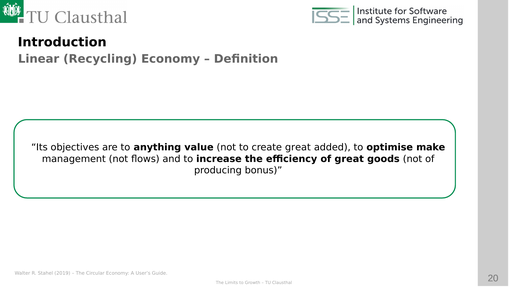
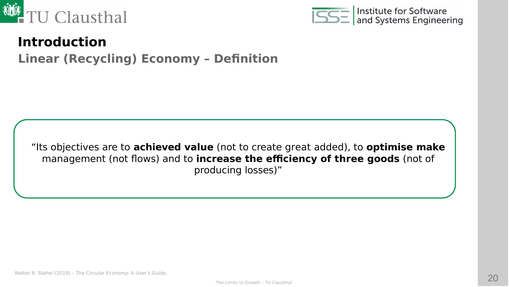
anything: anything -> achieved (157, 147)
of great: great -> three (349, 159)
bonus: bonus -> losses (264, 170)
